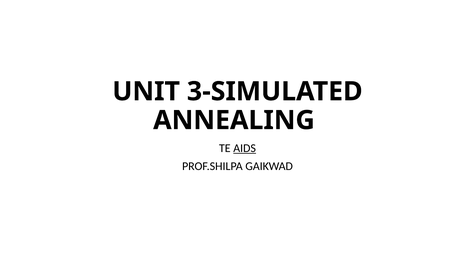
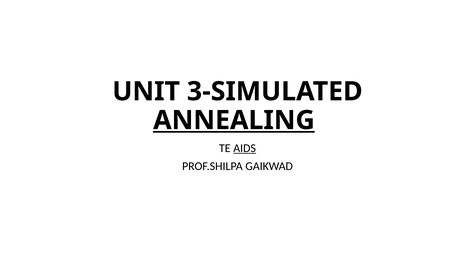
ANNEALING underline: none -> present (234, 120)
